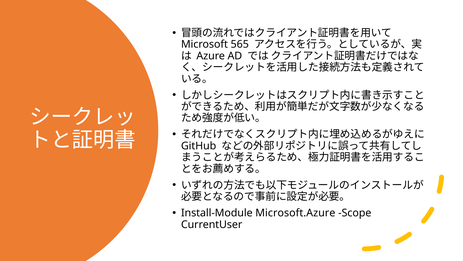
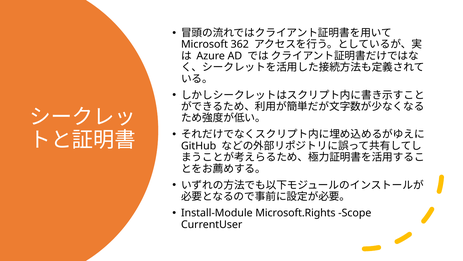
565: 565 -> 362 (240, 44)
Microsoft.Azure: Microsoft.Azure -> Microsoft.Rights (295, 213)
